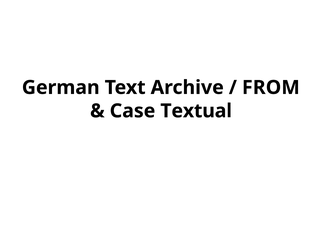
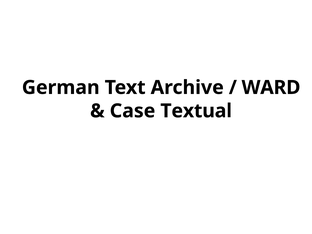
FROM: FROM -> WARD (271, 88)
